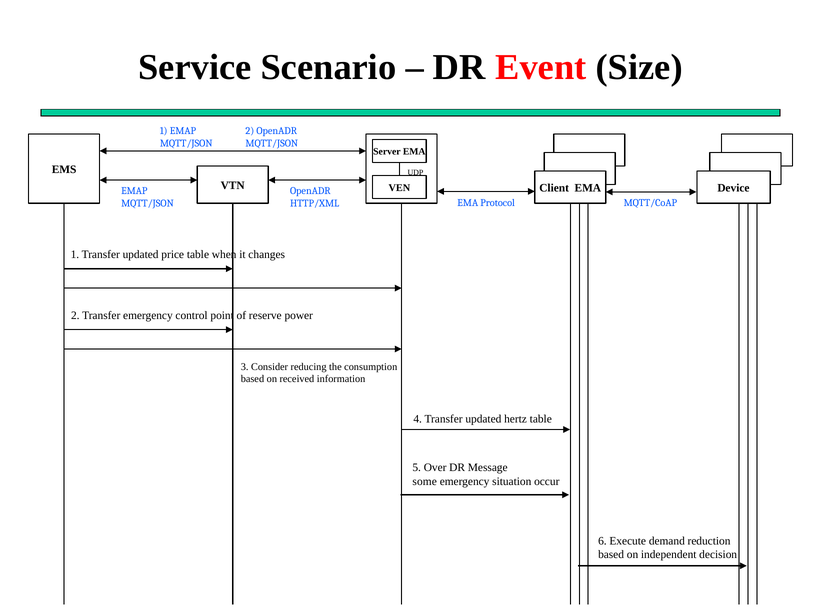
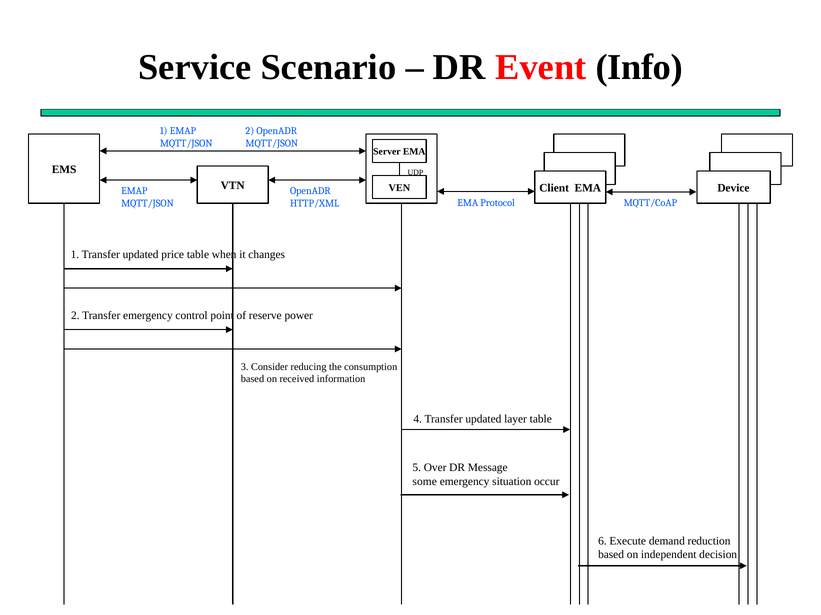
Size: Size -> Info (639, 68)
hertz: hertz -> layer (516, 420)
